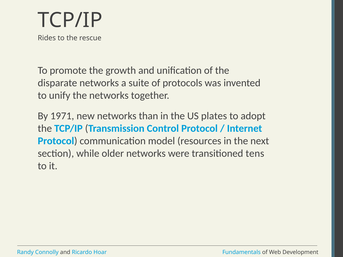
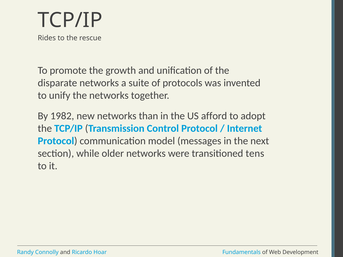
1971: 1971 -> 1982 (62, 116)
plates: plates -> afford (214, 116)
resources: resources -> messages (199, 141)
